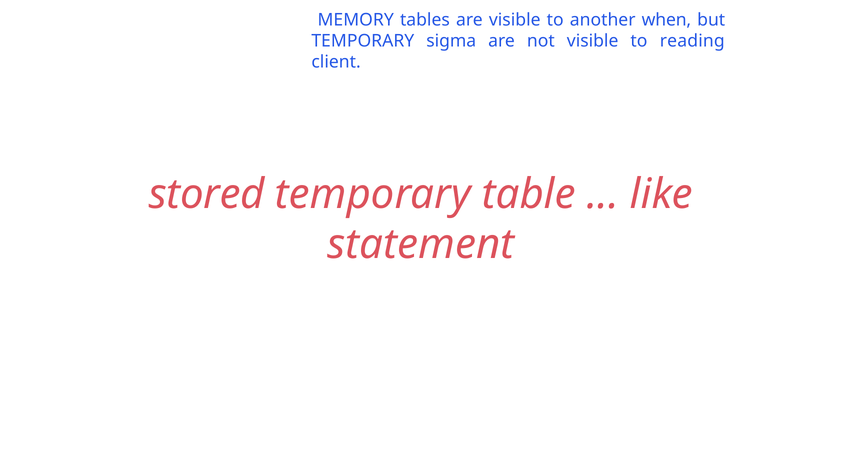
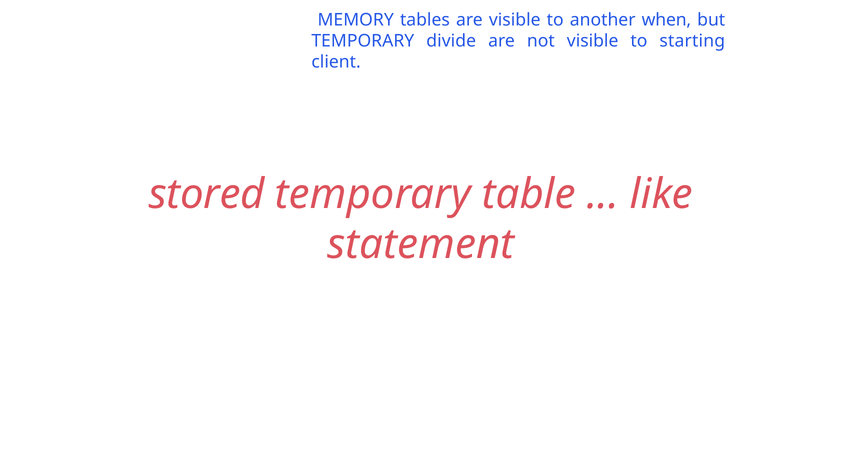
sigma: sigma -> divide (451, 41)
reading: reading -> starting (692, 41)
